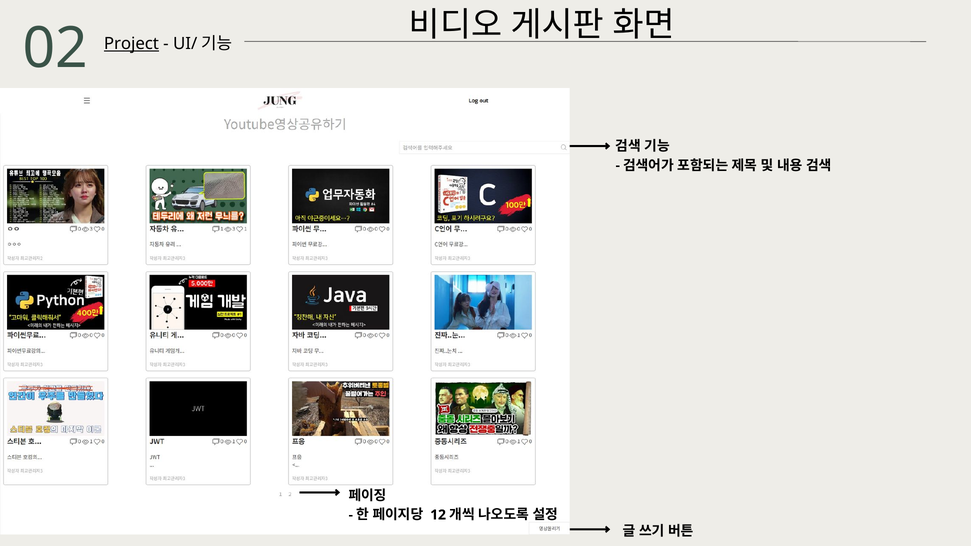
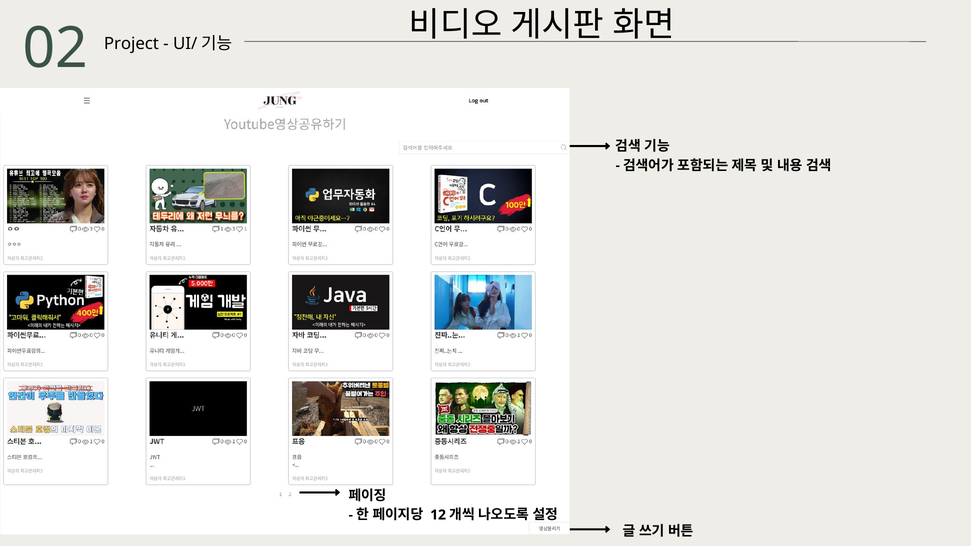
Project underline: present -> none (131, 44)
